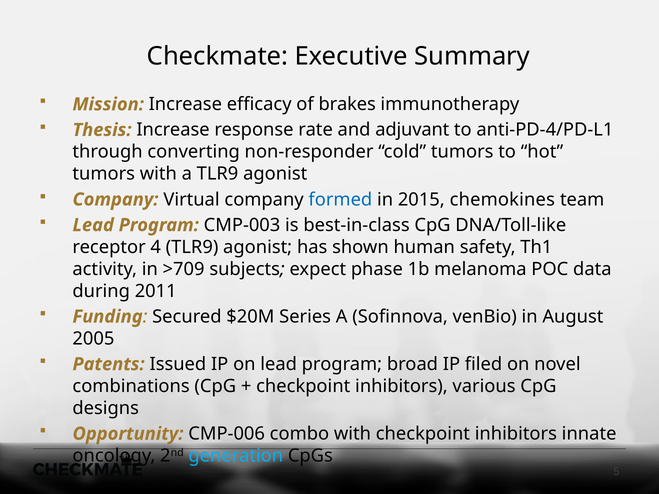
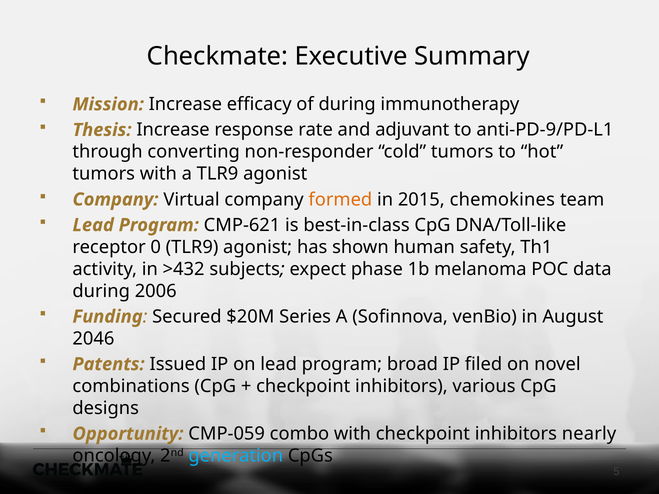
of brakes: brakes -> during (347, 104)
anti-PD-4/PD-L1: anti-PD-4/PD-L1 -> anti-PD-9/PD-L1 (545, 130)
formed colour: blue -> orange (340, 200)
CMP-003: CMP-003 -> CMP-621 (242, 225)
4: 4 -> 0 (156, 247)
>709: >709 -> >432 (184, 269)
2011: 2011 -> 2006 (156, 291)
2005: 2005 -> 2046 (93, 339)
CMP-006: CMP-006 -> CMP-059 (227, 434)
innate: innate -> nearly (589, 434)
